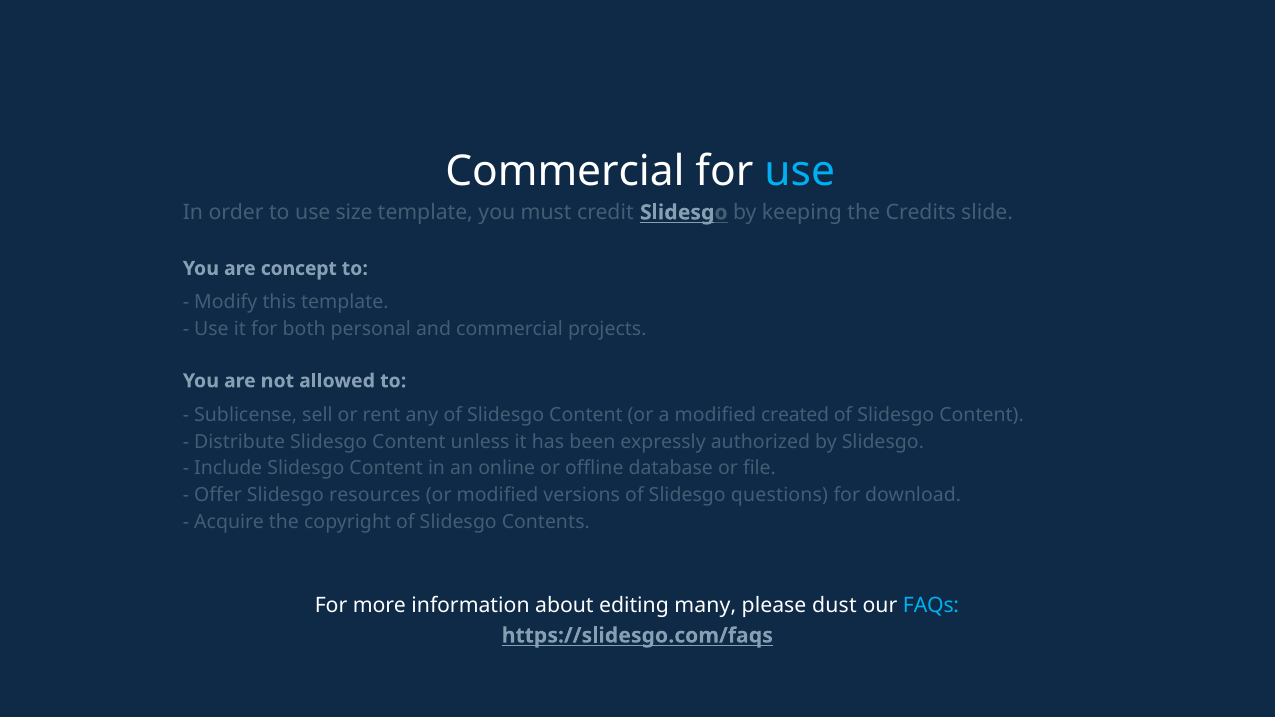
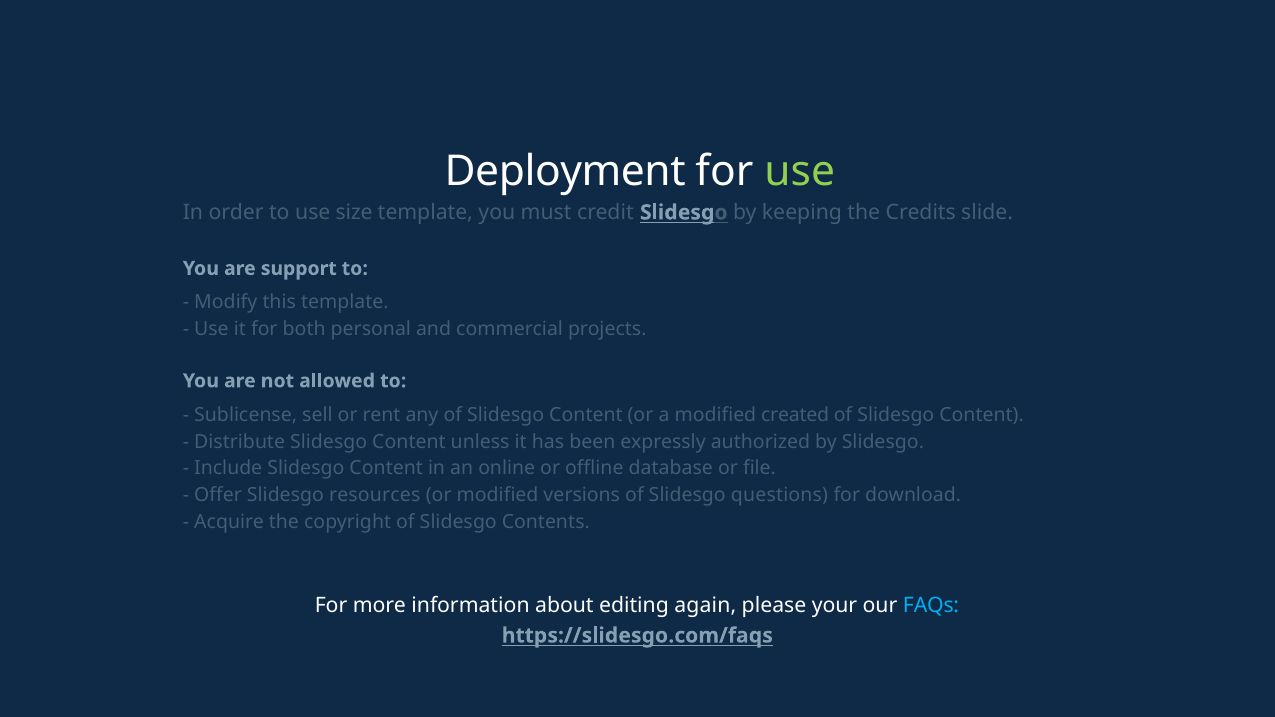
Commercial: Commercial -> Deployment (565, 171)
use colour: light blue -> light green (800, 171)
concept: concept -> support (299, 269)
many: many -> again (705, 606)
dust: dust -> your (835, 606)
